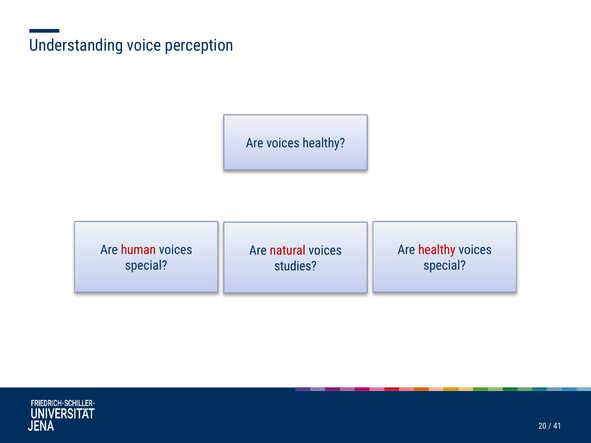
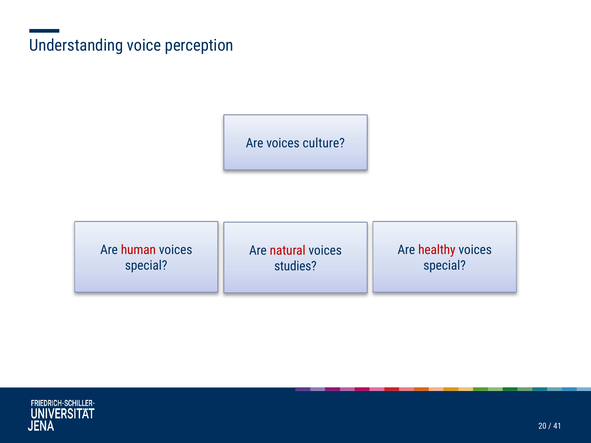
voices healthy: healthy -> culture (324, 143)
